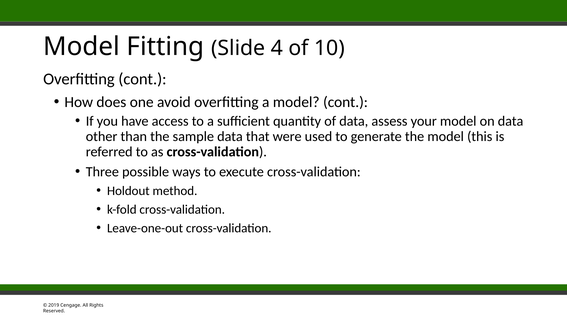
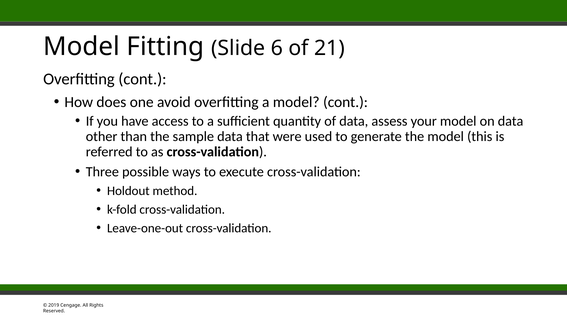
4: 4 -> 6 (277, 48)
10: 10 -> 21 (329, 48)
